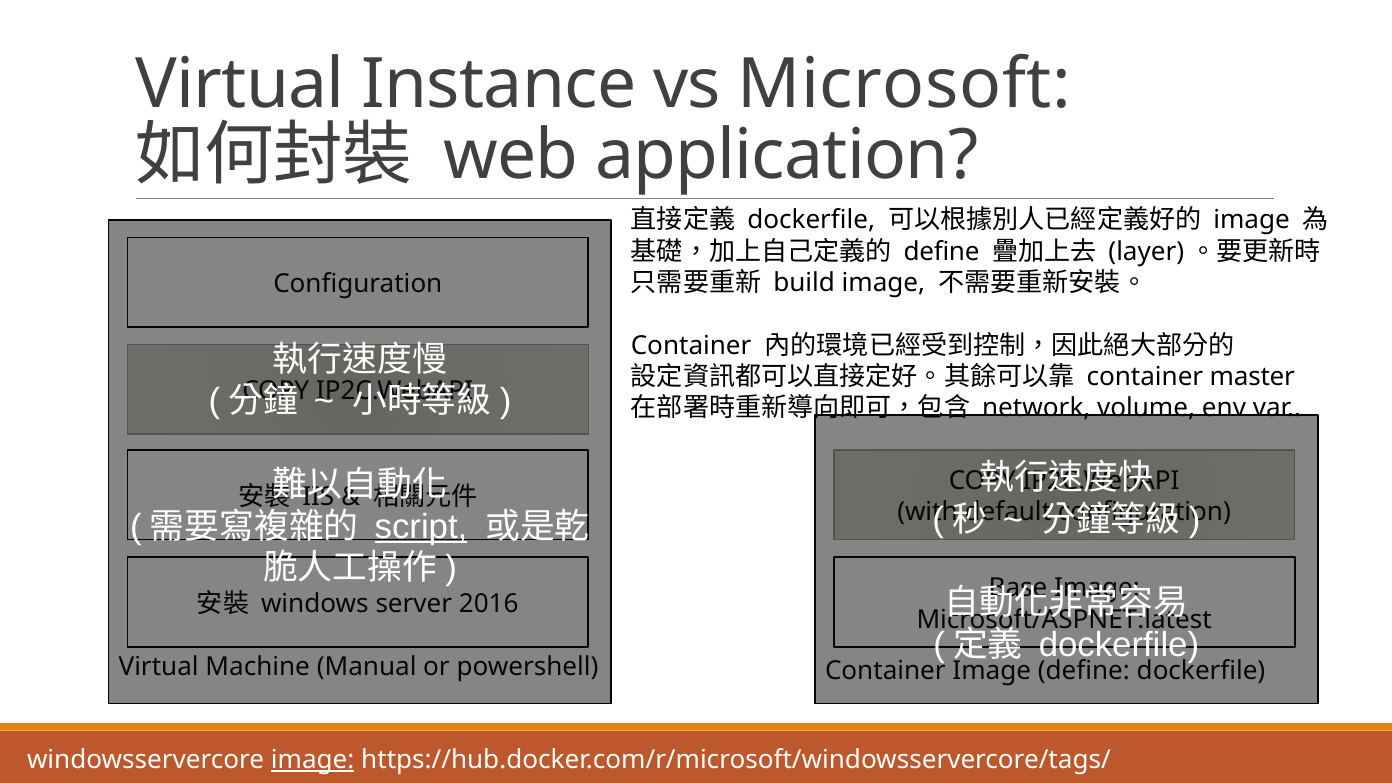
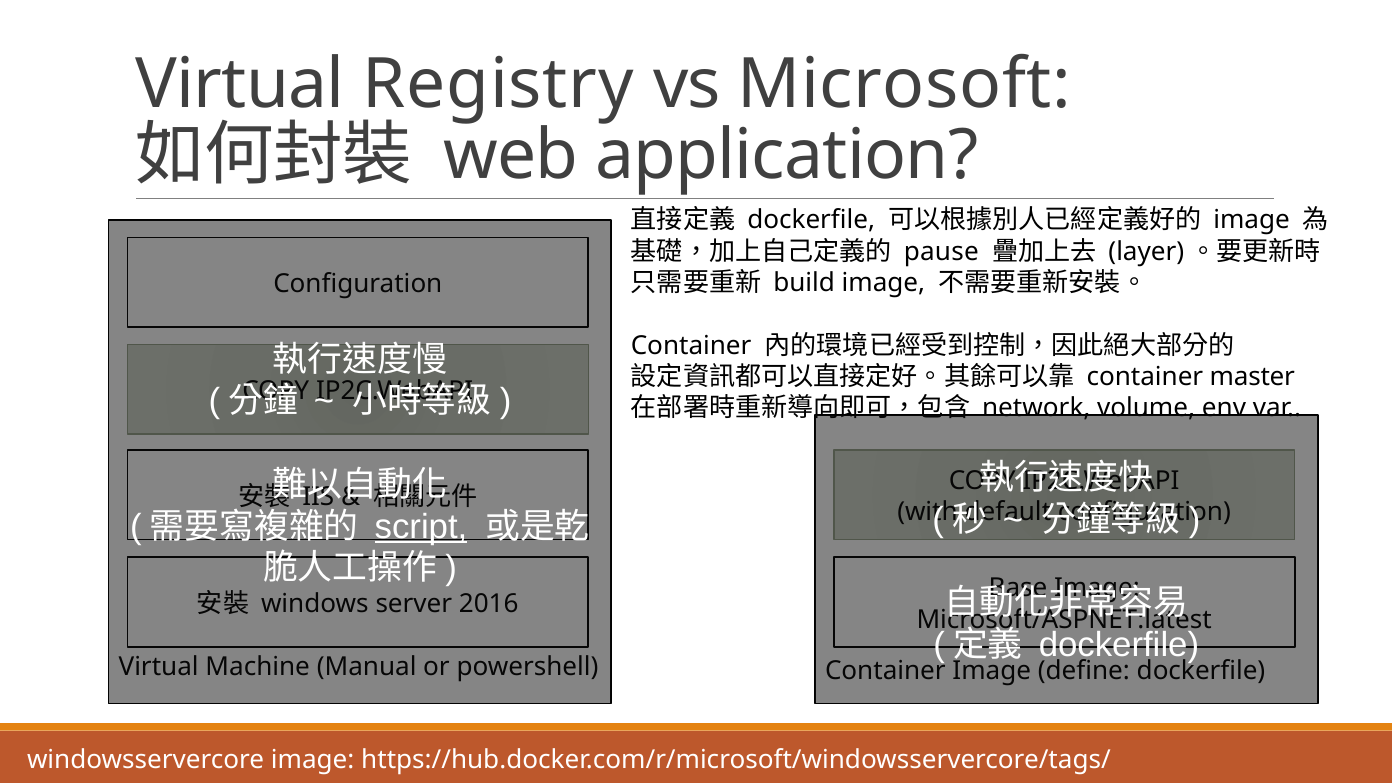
Instance: Instance -> Registry (498, 85)
define: define -> pause (941, 252)
image underline: present -> none (313, 760)
